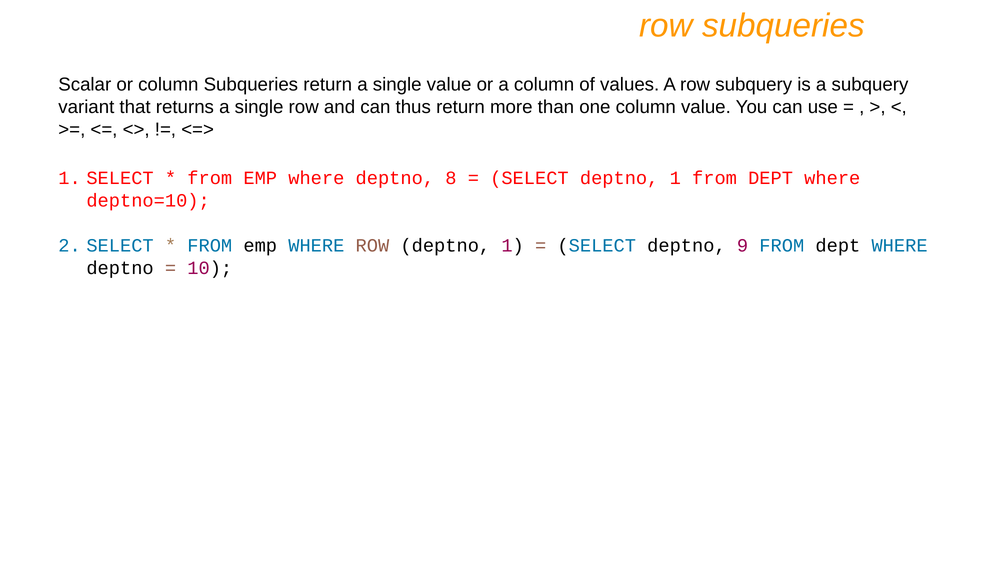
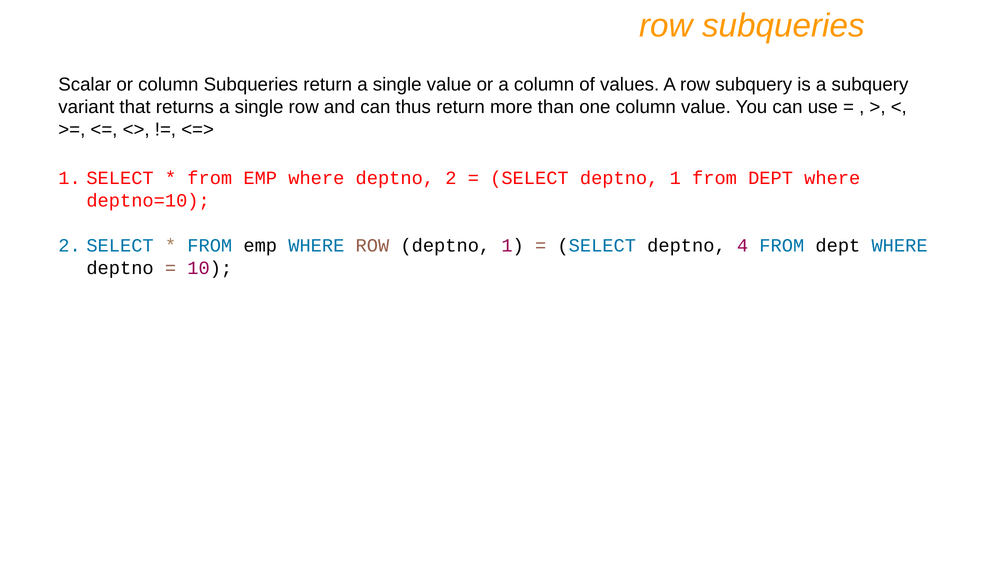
deptno 8: 8 -> 2 (451, 178)
9: 9 -> 4 (743, 245)
